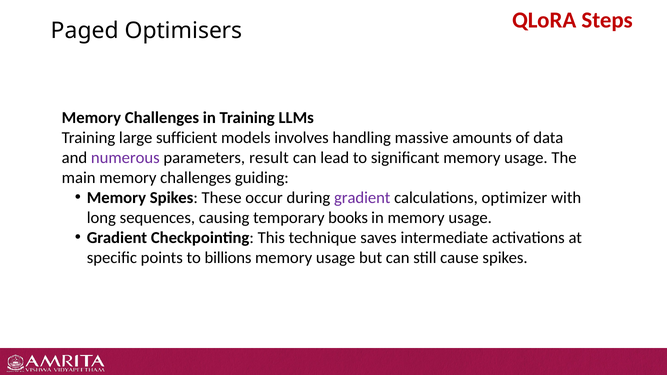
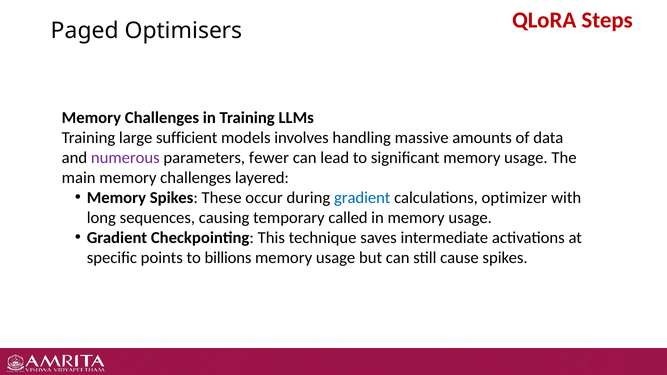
result: result -> fewer (269, 158)
guiding: guiding -> layered (262, 178)
gradient colour: purple -> blue (362, 198)
books: books -> called (348, 218)
